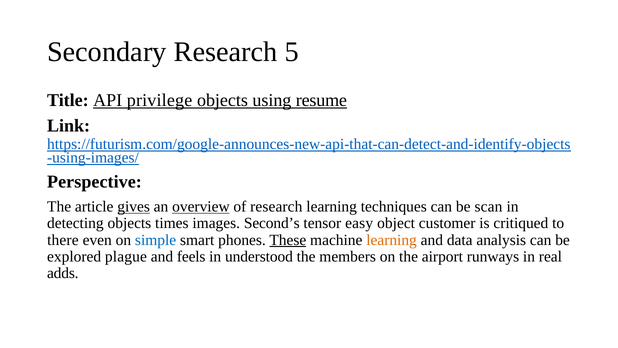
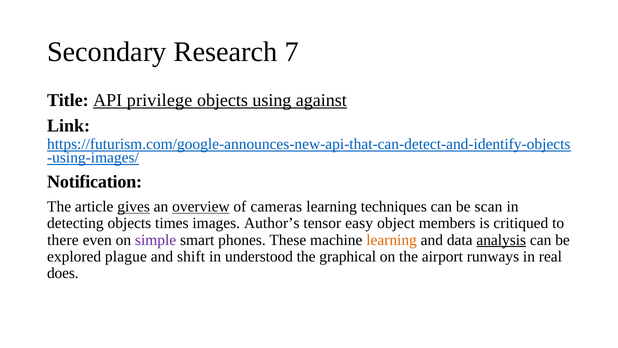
5: 5 -> 7 (292, 52)
resume: resume -> against (321, 100)
Perspective: Perspective -> Notification (95, 182)
of research: research -> cameras (276, 206)
Second’s: Second’s -> Author’s (272, 223)
customer: customer -> members (447, 223)
simple colour: blue -> purple (156, 240)
These underline: present -> none (288, 240)
analysis underline: none -> present (501, 240)
feels: feels -> shift (191, 256)
members: members -> graphical (348, 256)
adds: adds -> does (63, 273)
